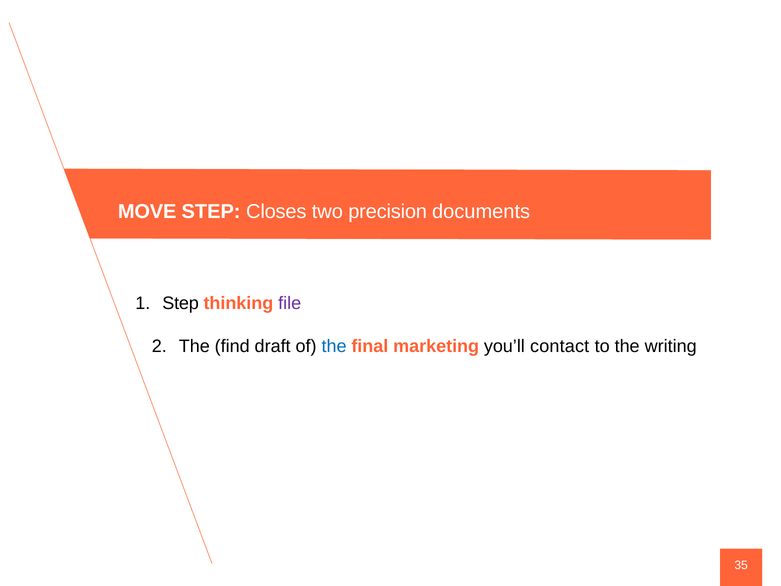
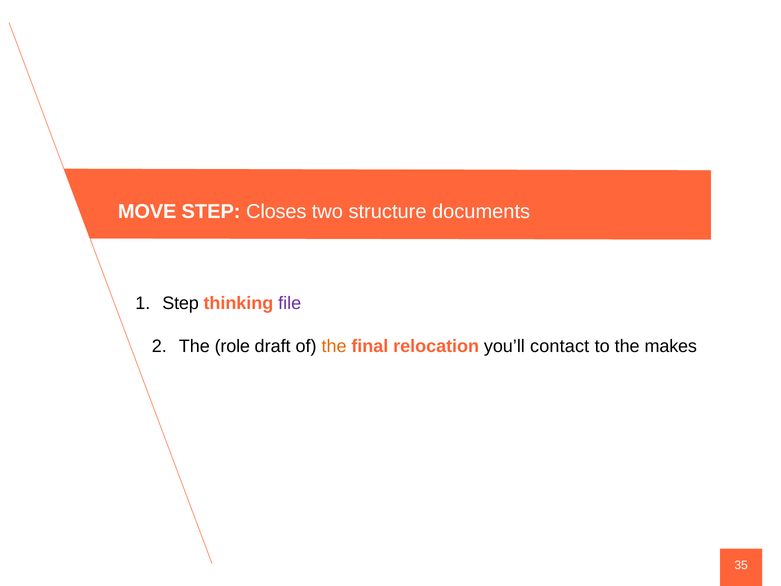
precision: precision -> structure (388, 212)
find: find -> role (232, 346)
the colour: blue -> orange (334, 346)
marketing: marketing -> relocation (436, 346)
writing: writing -> makes (671, 346)
